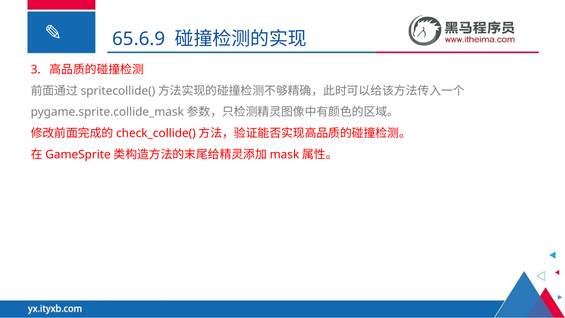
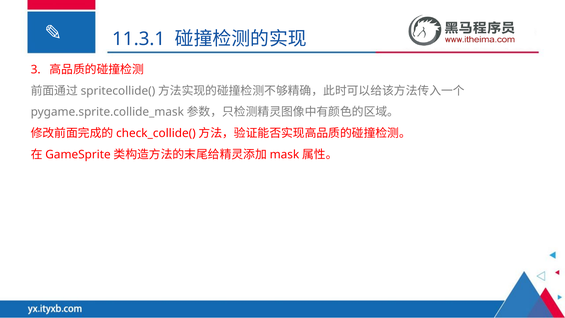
65.6.9: 65.6.9 -> 11.3.1 (139, 39)
